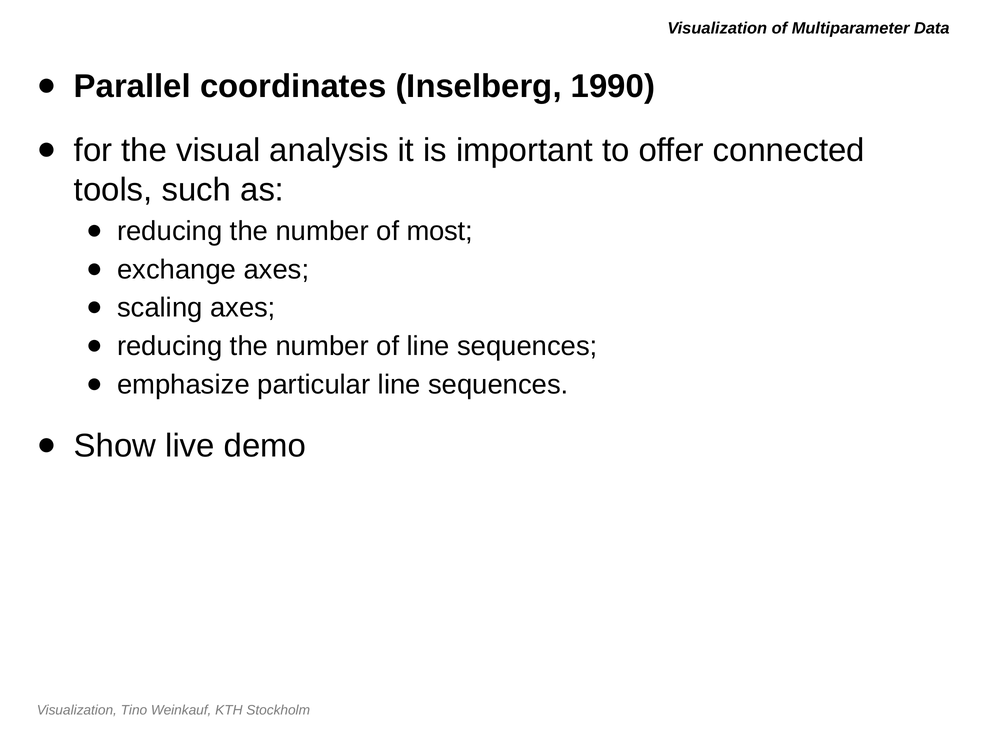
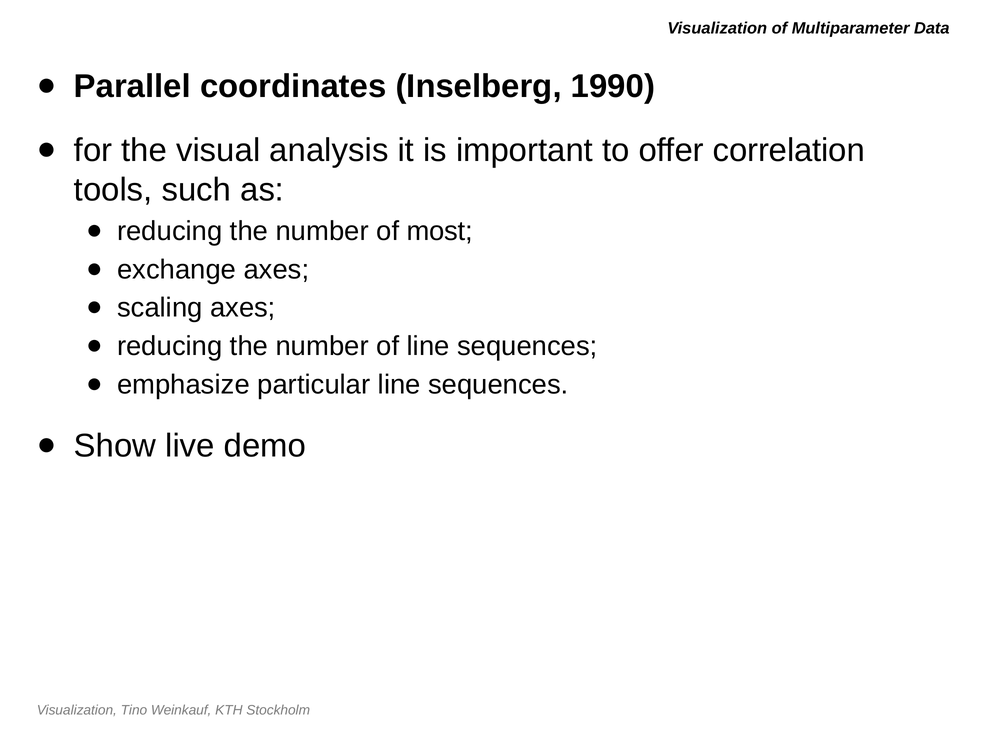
connected: connected -> correlation (789, 150)
